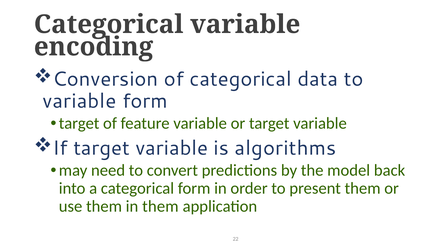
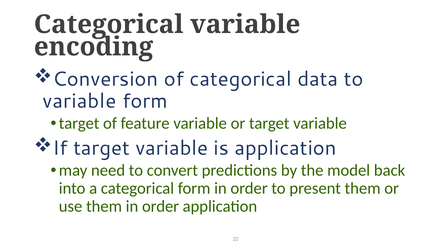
is algorithms: algorithms -> application (286, 148)
them in them: them -> order (161, 206)
